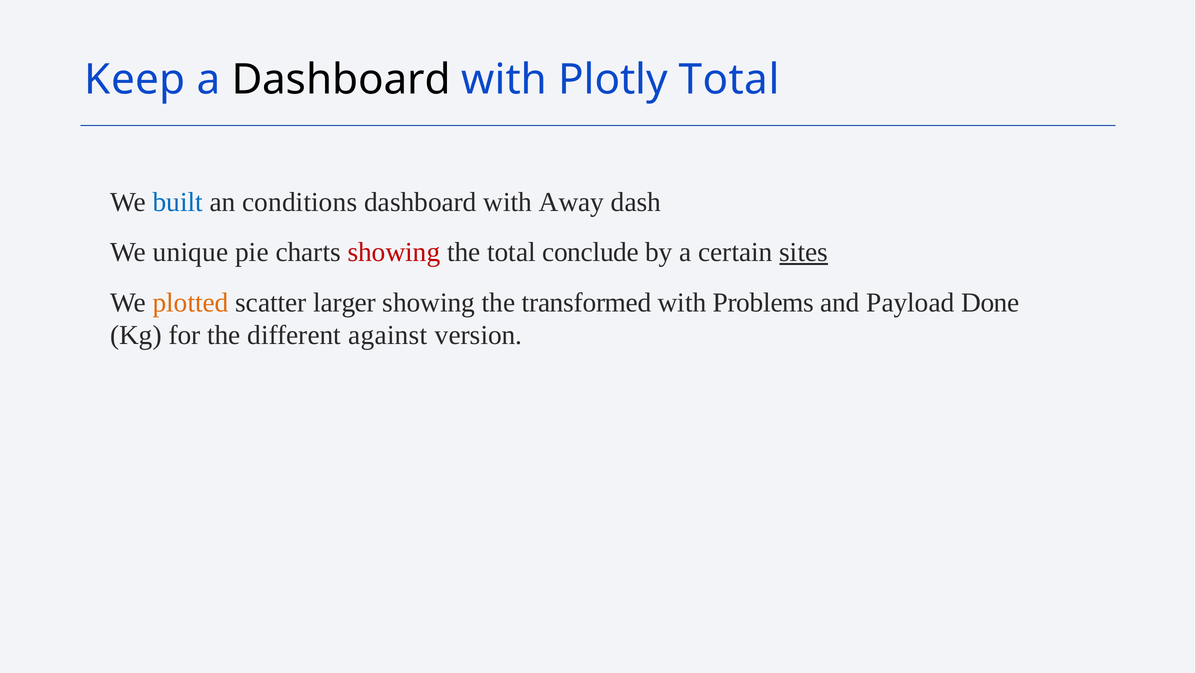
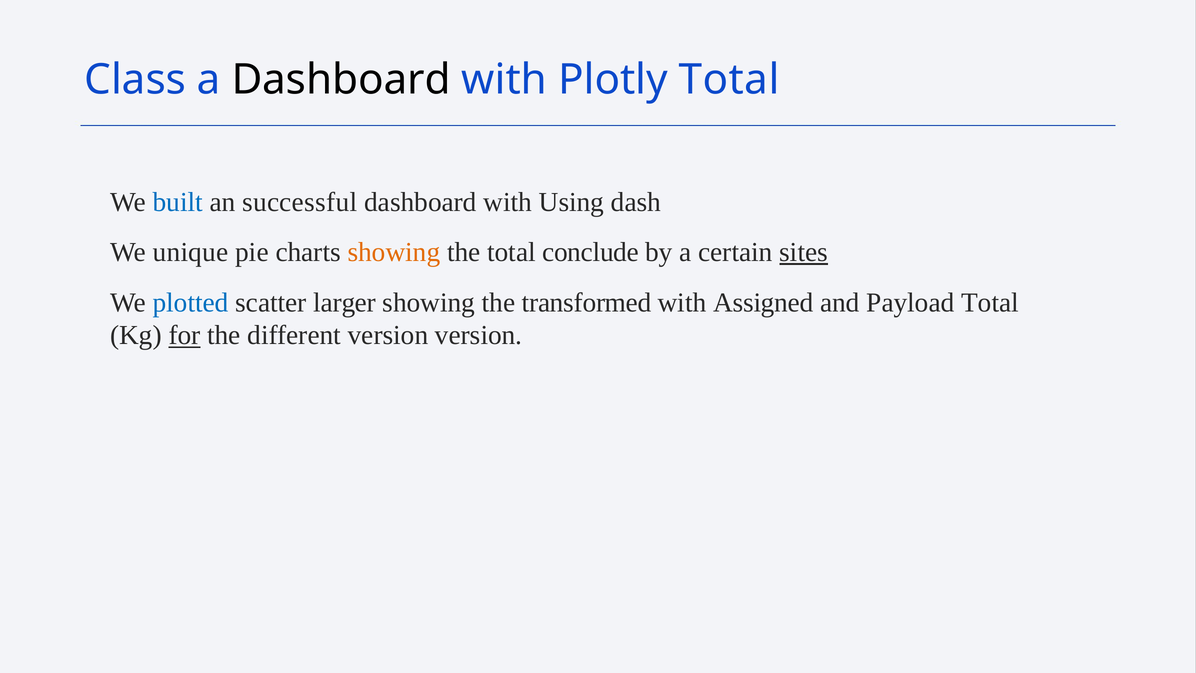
Keep: Keep -> Class (135, 80)
conditions: conditions -> successful (300, 202)
Away: Away -> Using (571, 202)
showing colour: red -> orange (394, 252)
plotted colour: orange -> blue (191, 302)
Problems: Problems -> Assigned (763, 302)
Payload Done: Done -> Total (990, 302)
for underline: none -> present (184, 335)
different against: against -> version (388, 335)
